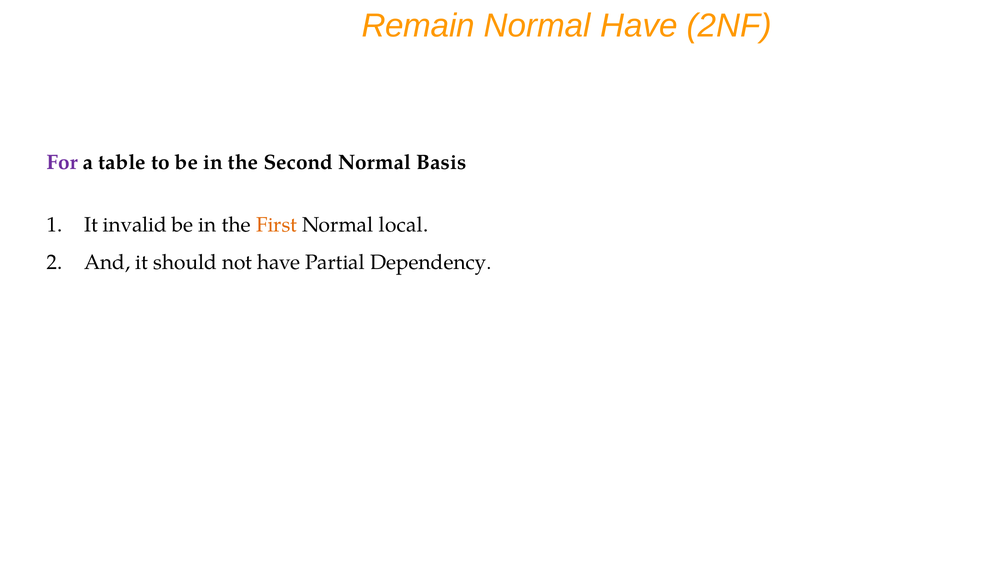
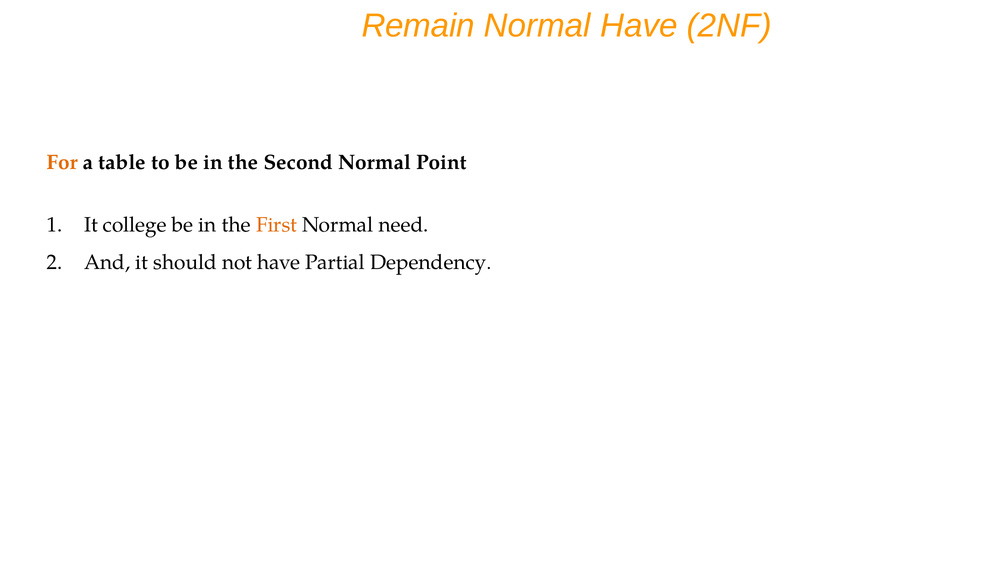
For colour: purple -> orange (62, 163)
Basis: Basis -> Point (441, 163)
invalid: invalid -> college (135, 225)
local: local -> need (404, 225)
